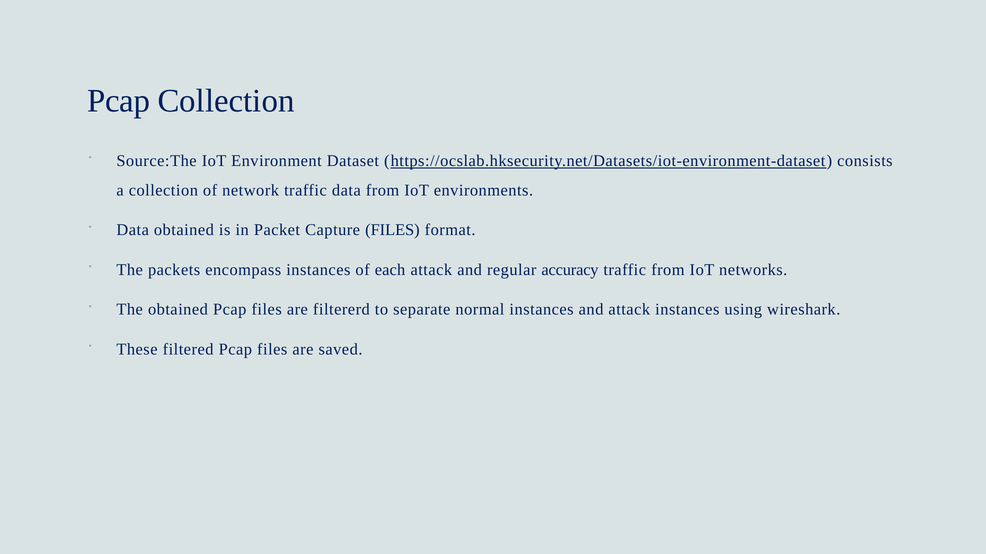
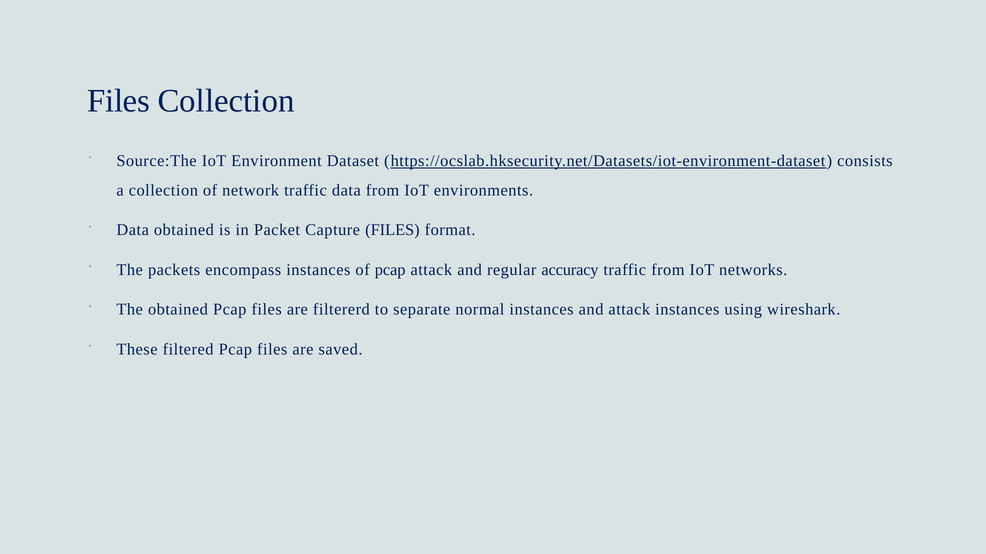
Pcap: Pcap -> Files (119, 101)
of each: each -> pcap (390, 270)
